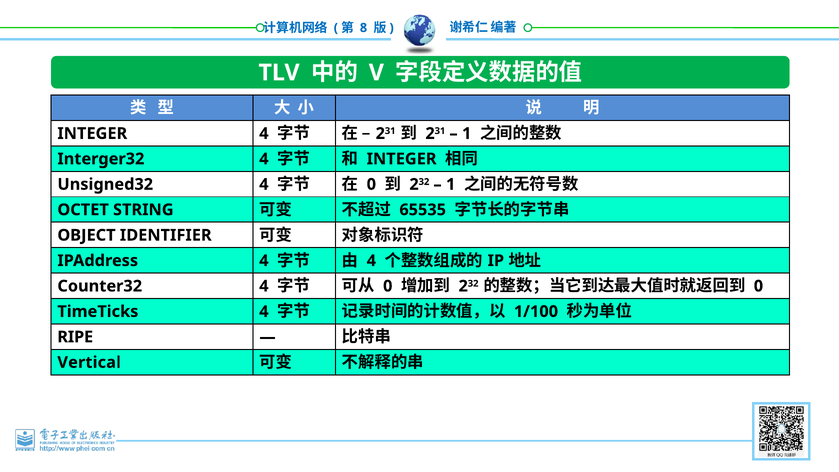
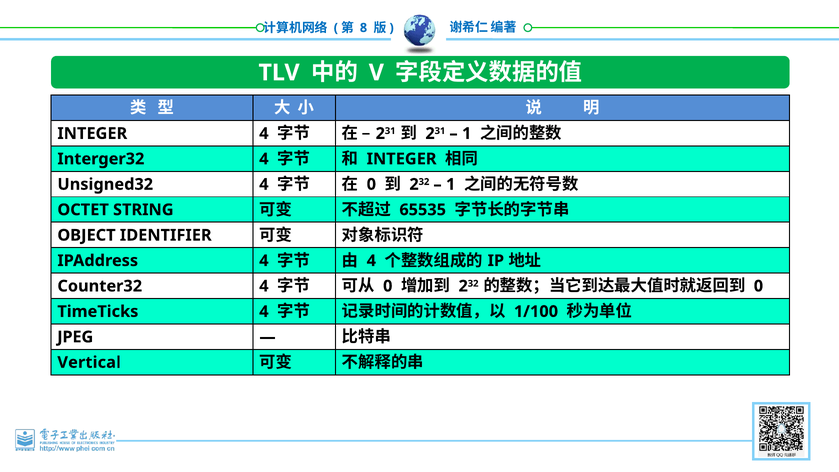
RIPE: RIPE -> JPEG (75, 337)
